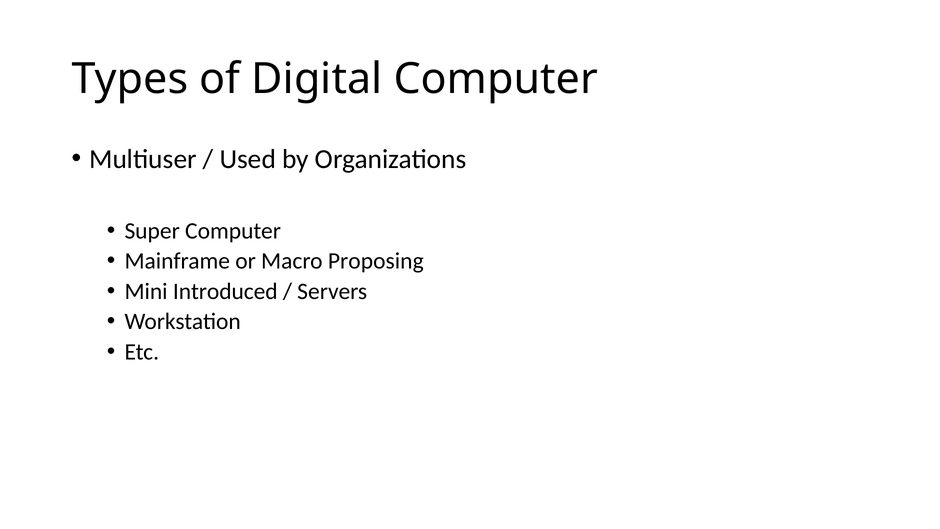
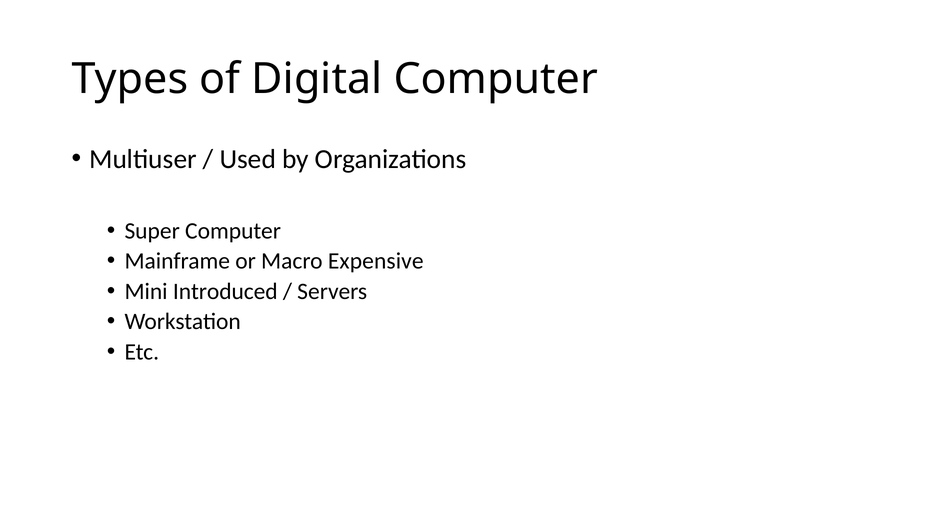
Proposing: Proposing -> Expensive (376, 261)
